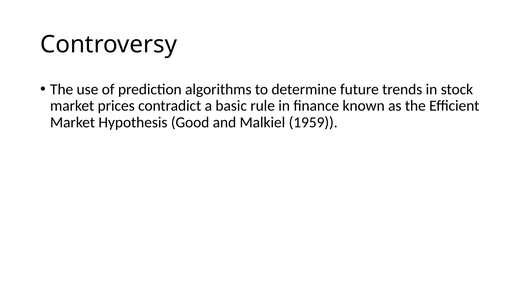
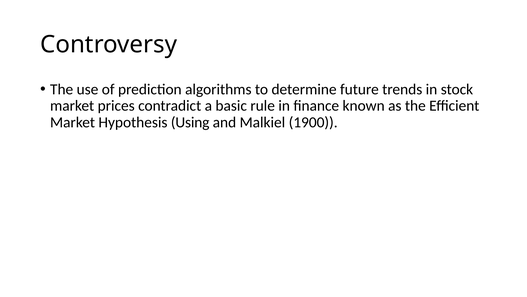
Good: Good -> Using (190, 122)
1959: 1959 -> 1900 (313, 122)
